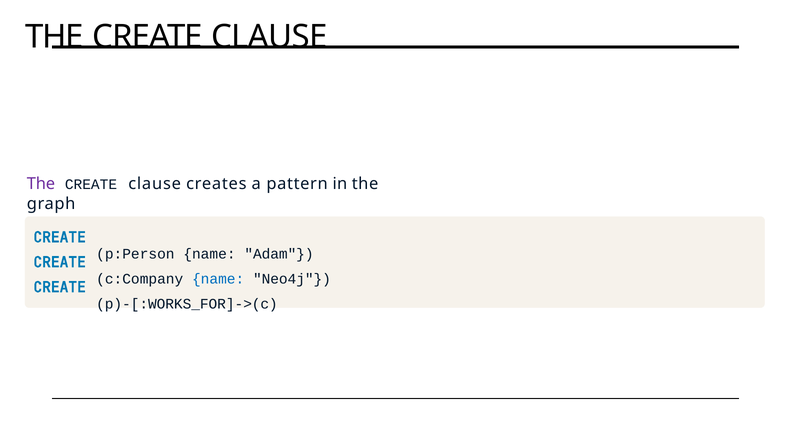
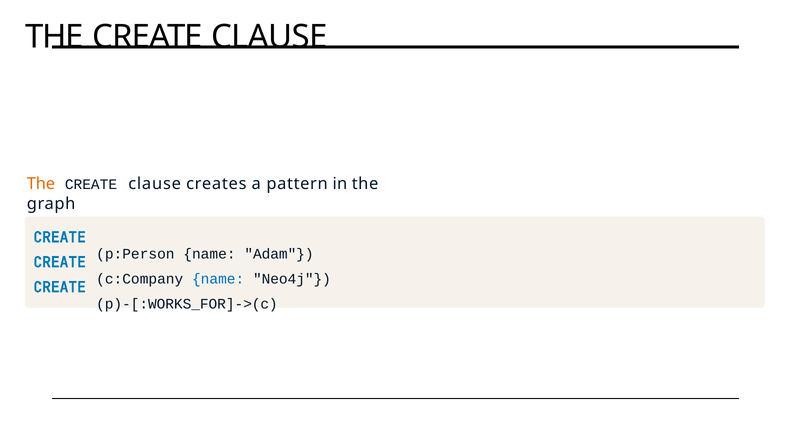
The colour: purple -> orange (41, 184)
